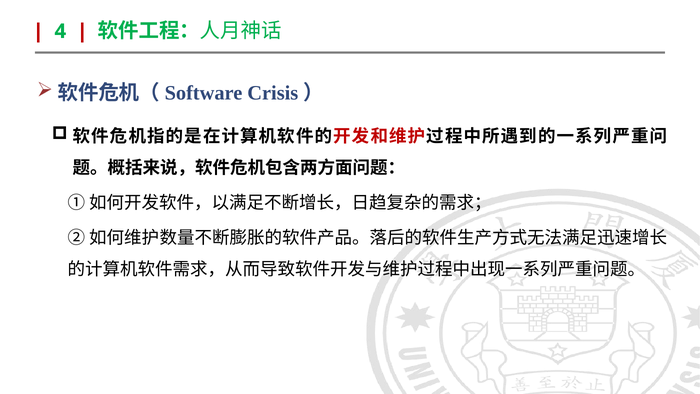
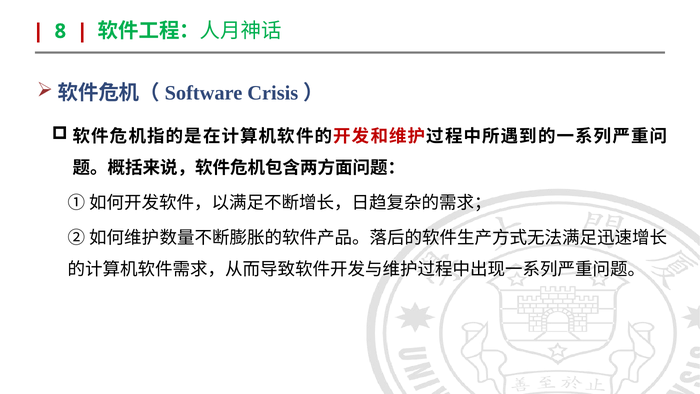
4: 4 -> 8 (60, 31)
